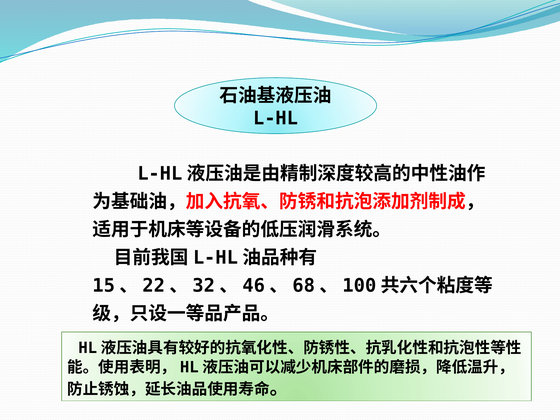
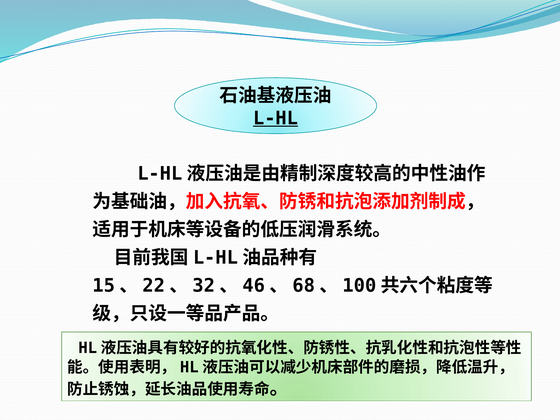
L-HL underline: none -> present (276, 118)
